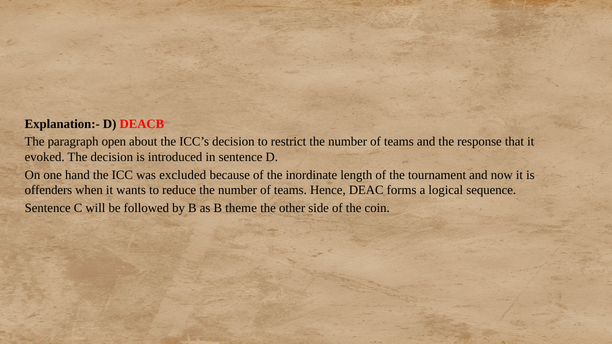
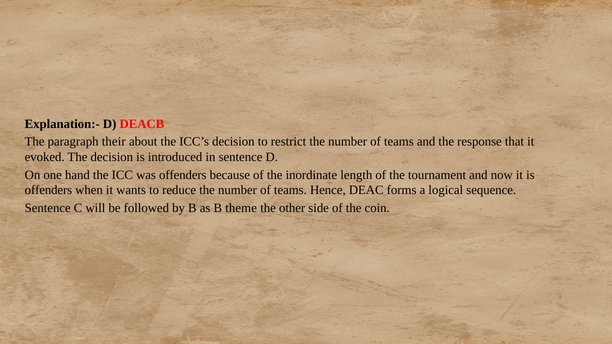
open: open -> their (114, 142)
was excluded: excluded -> offenders (183, 175)
